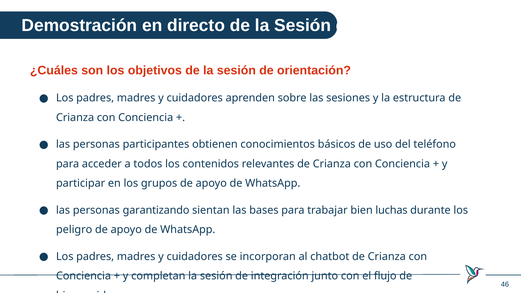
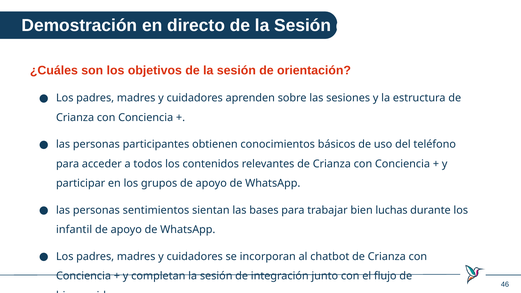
garantizando: garantizando -> sentimientos (156, 210)
peligro: peligro -> infantil (74, 230)
